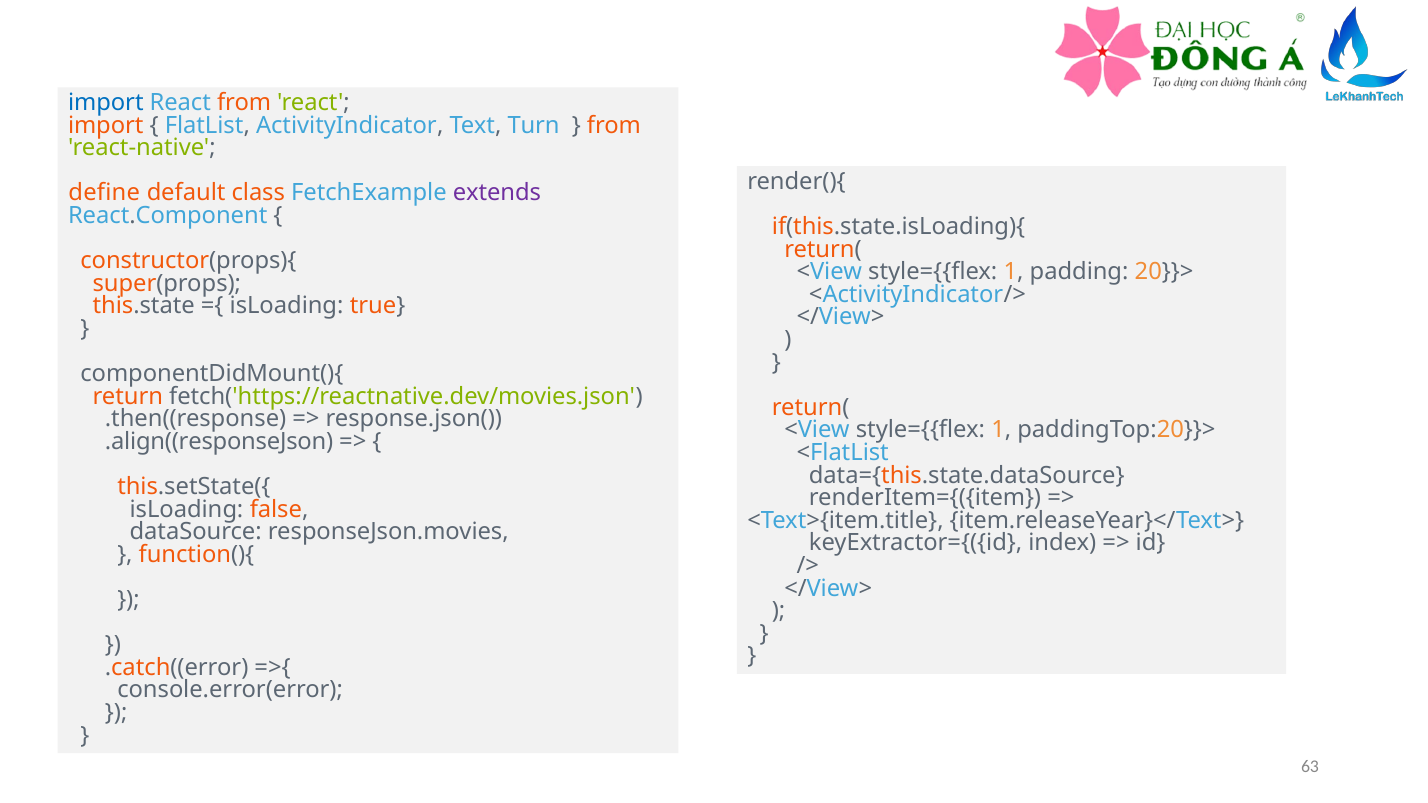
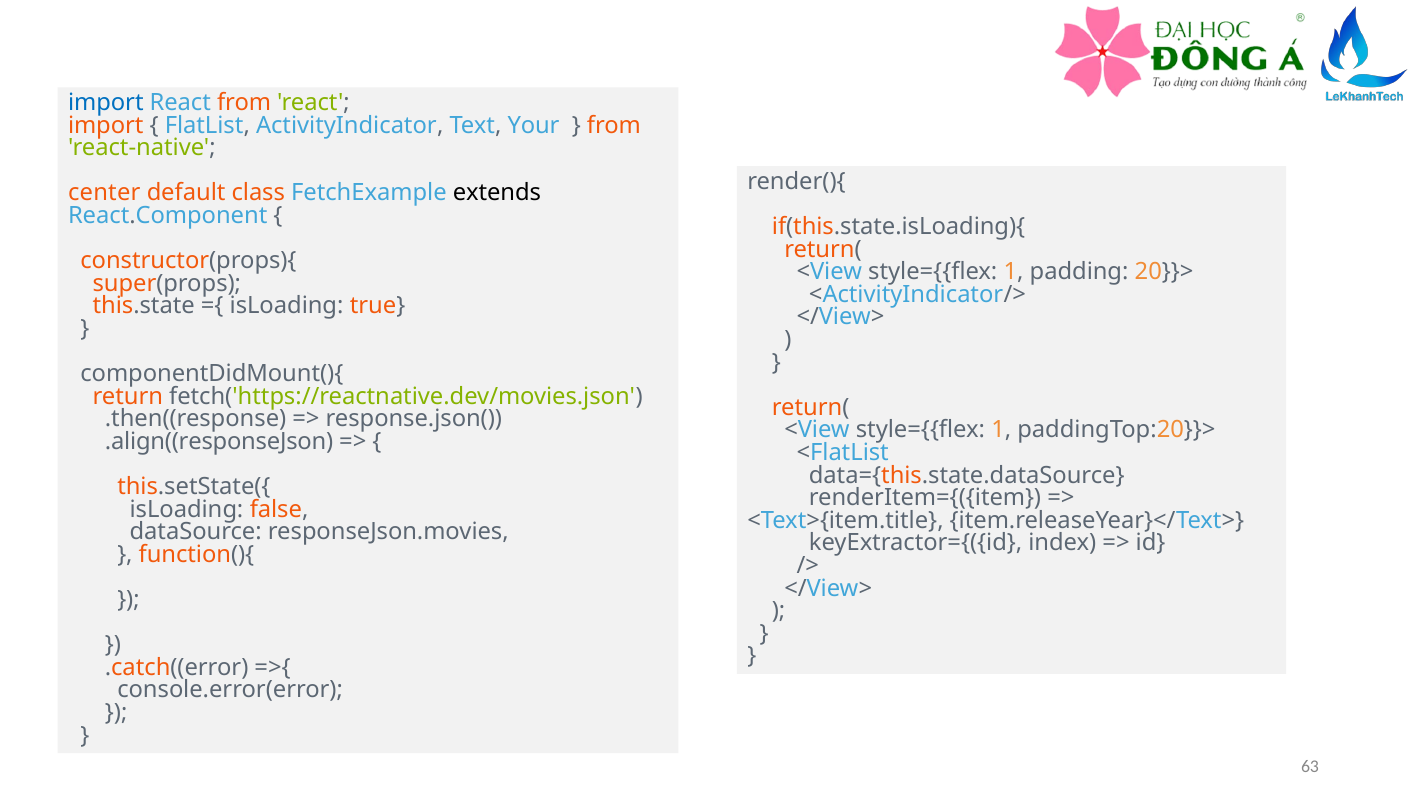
Turn: Turn -> Your (534, 125)
define: define -> center (104, 193)
extends colour: purple -> black (497, 193)
